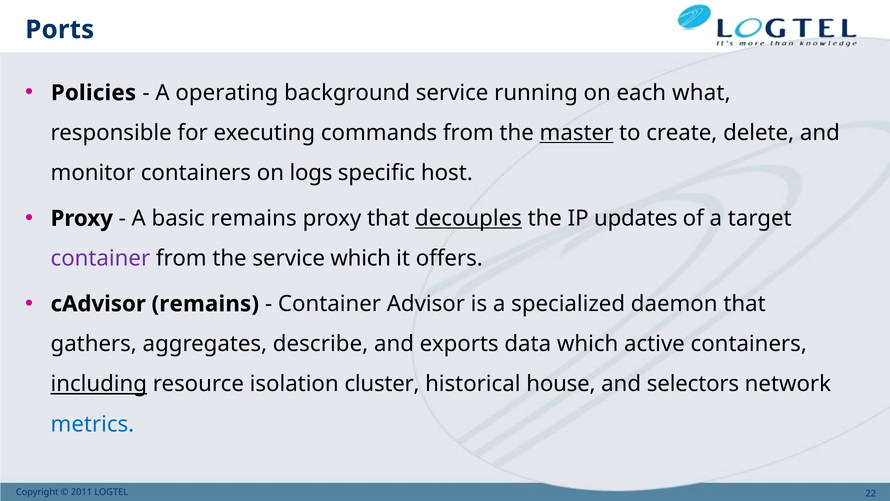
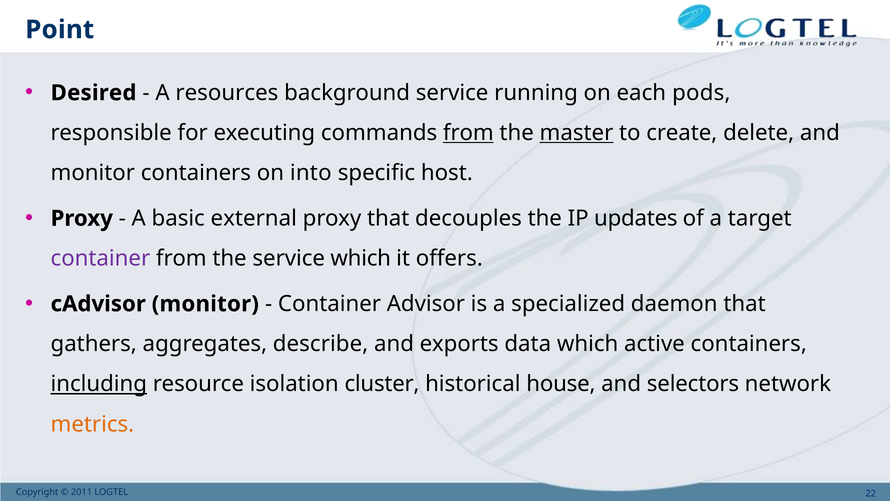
Ports: Ports -> Point (60, 30)
Policies: Policies -> Desired (94, 93)
operating: operating -> resources (227, 93)
what: what -> pods (701, 93)
from underline: none -> present (468, 133)
logs: logs -> into (311, 173)
basic remains: remains -> external (254, 218)
decouples underline: present -> none (468, 218)
cAdvisor remains: remains -> monitor (205, 304)
metrics colour: blue -> orange (92, 424)
